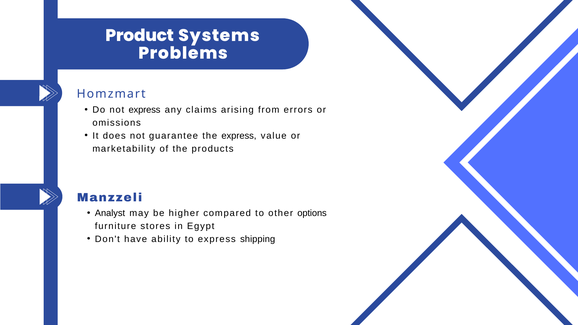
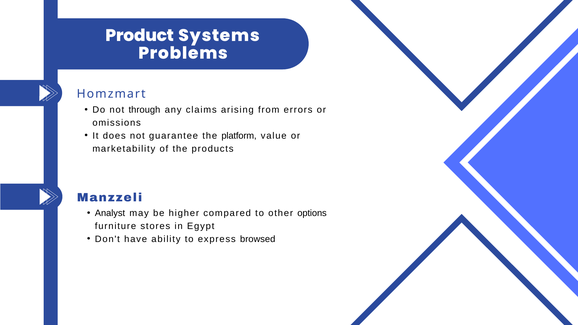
not express: express -> through (144, 110)
the express: express -> platform (239, 136)
shipping: shipping -> browsed (258, 239)
